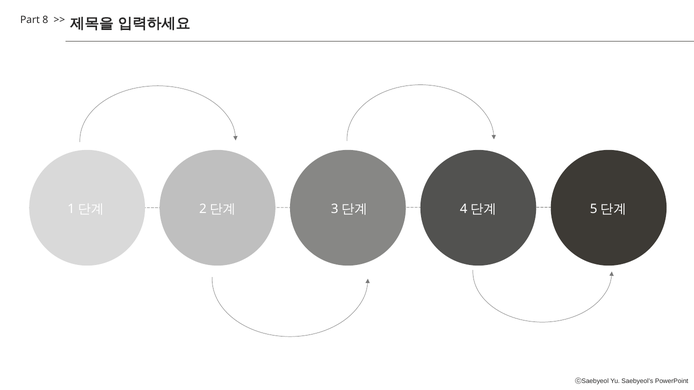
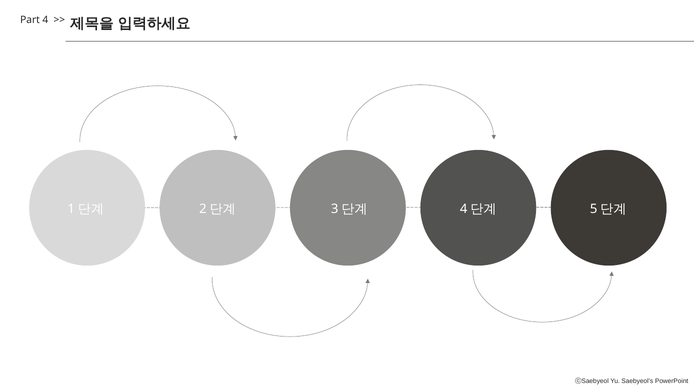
8: 8 -> 4 (45, 20)
